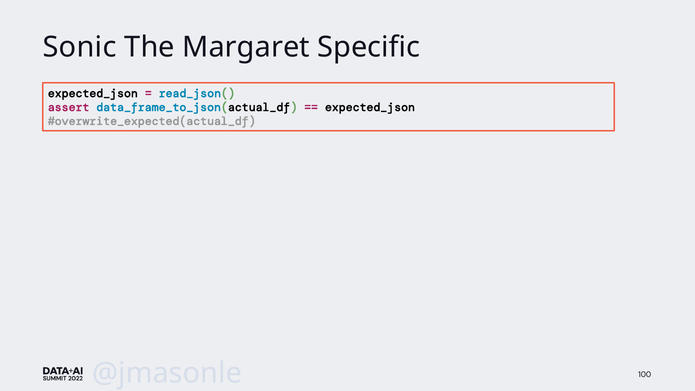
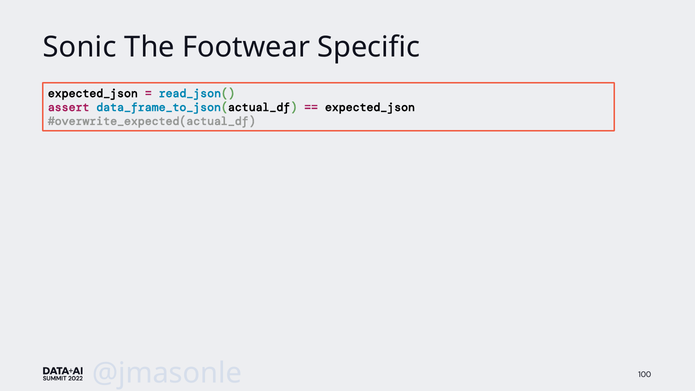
Margaret: Margaret -> Footwear (246, 47)
